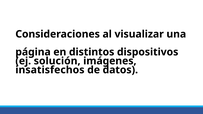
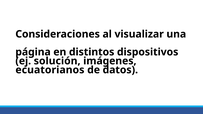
insatisfechos: insatisfechos -> ecuatorianos (50, 70)
